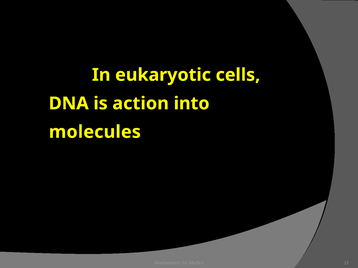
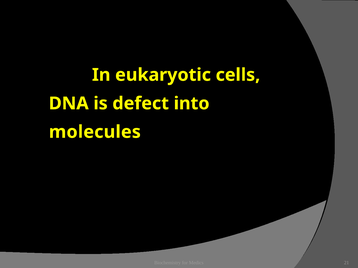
action: action -> defect (141, 104)
